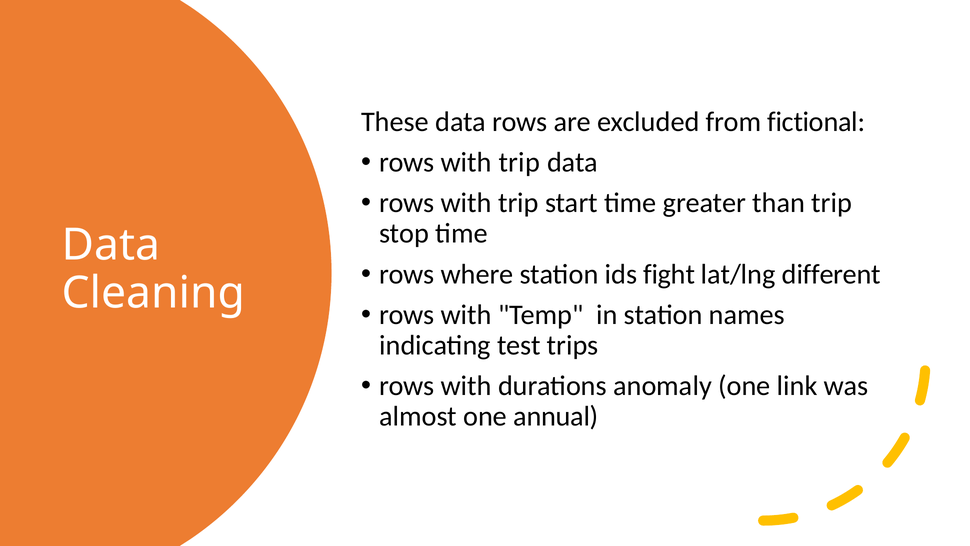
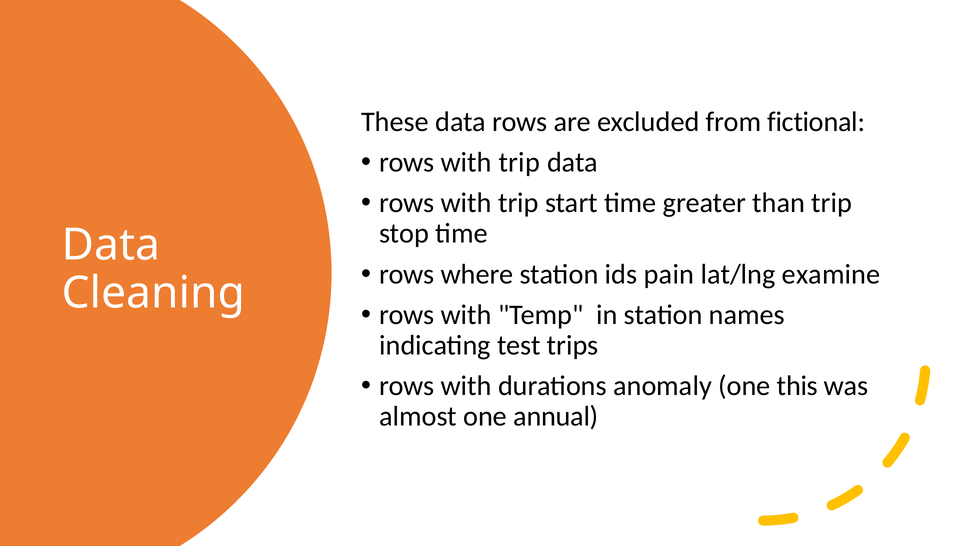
fight: fight -> pain (669, 274)
different: different -> examine (831, 274)
link: link -> this (797, 386)
